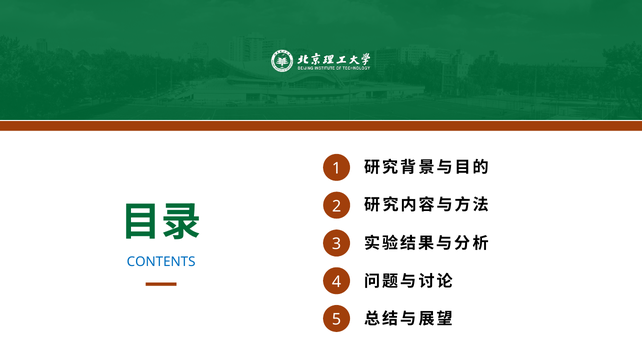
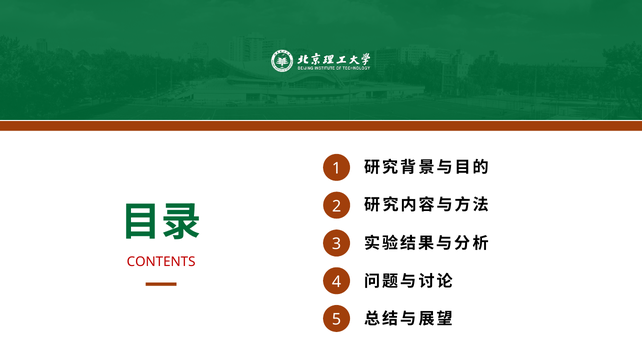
CONTENTS colour: blue -> red (161, 262)
